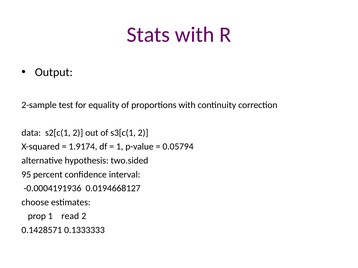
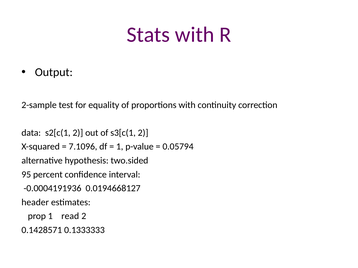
1.9174: 1.9174 -> 7.1096 (83, 147)
choose: choose -> header (35, 203)
